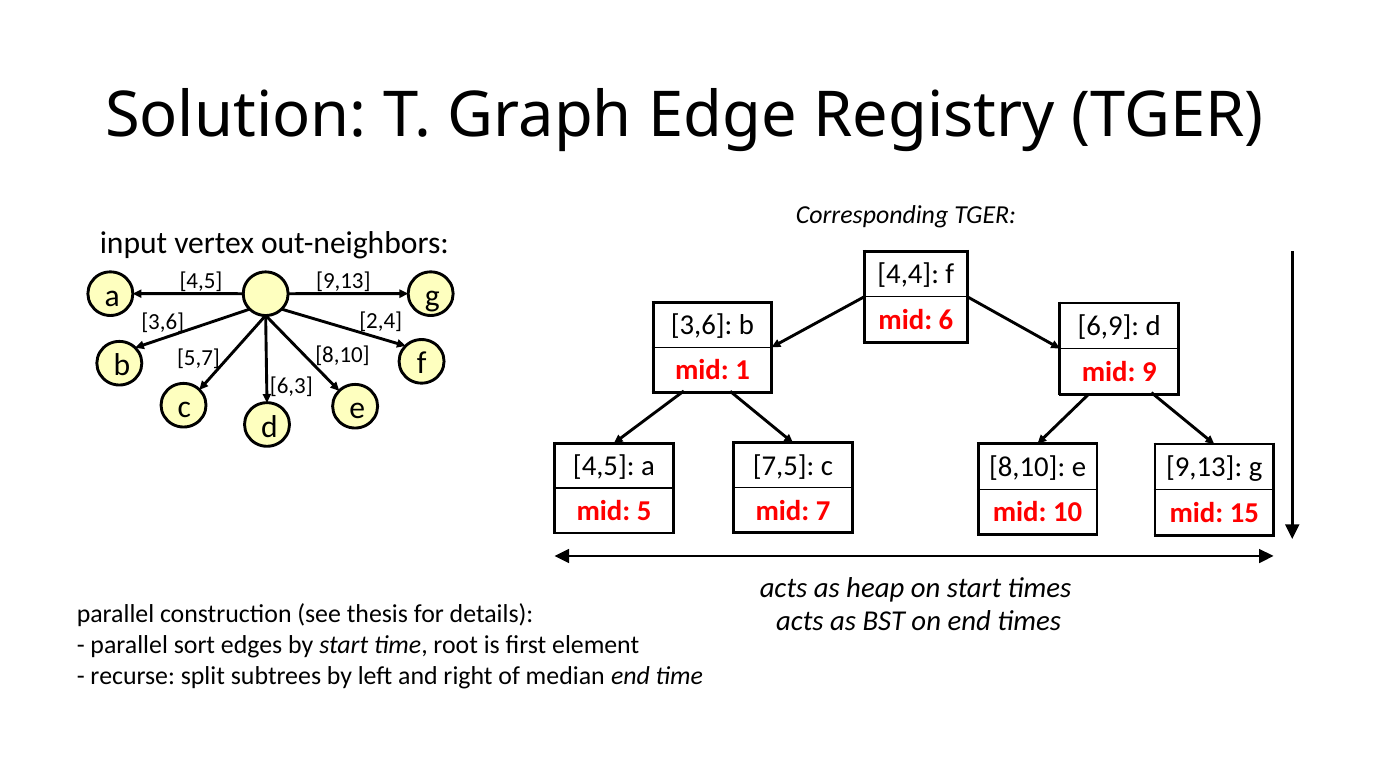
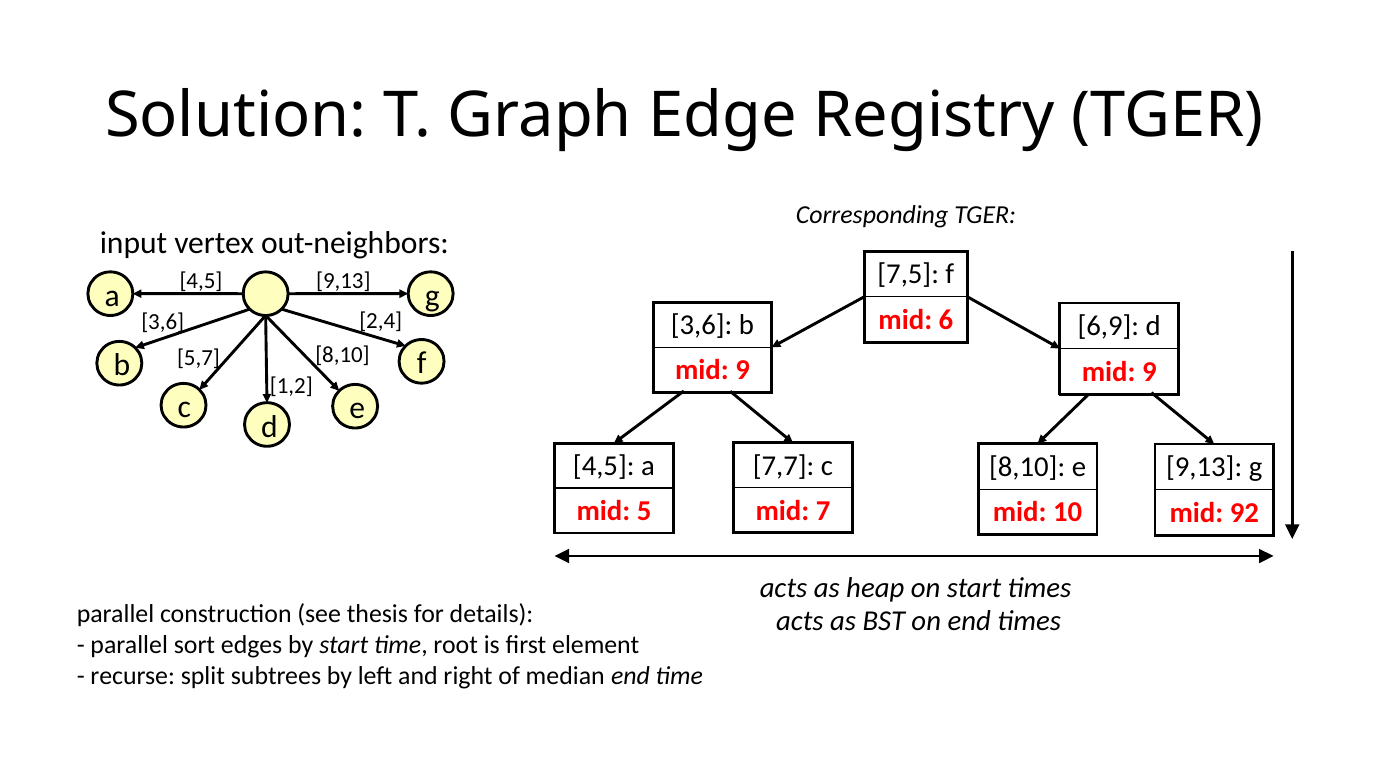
4,4: 4,4 -> 7,5 (908, 274)
1: 1 -> 9 (743, 370)
6,3: 6,3 -> 1,2 (291, 386)
7,5: 7,5 -> 7,7 (784, 466)
15: 15 -> 92 (1244, 513)
